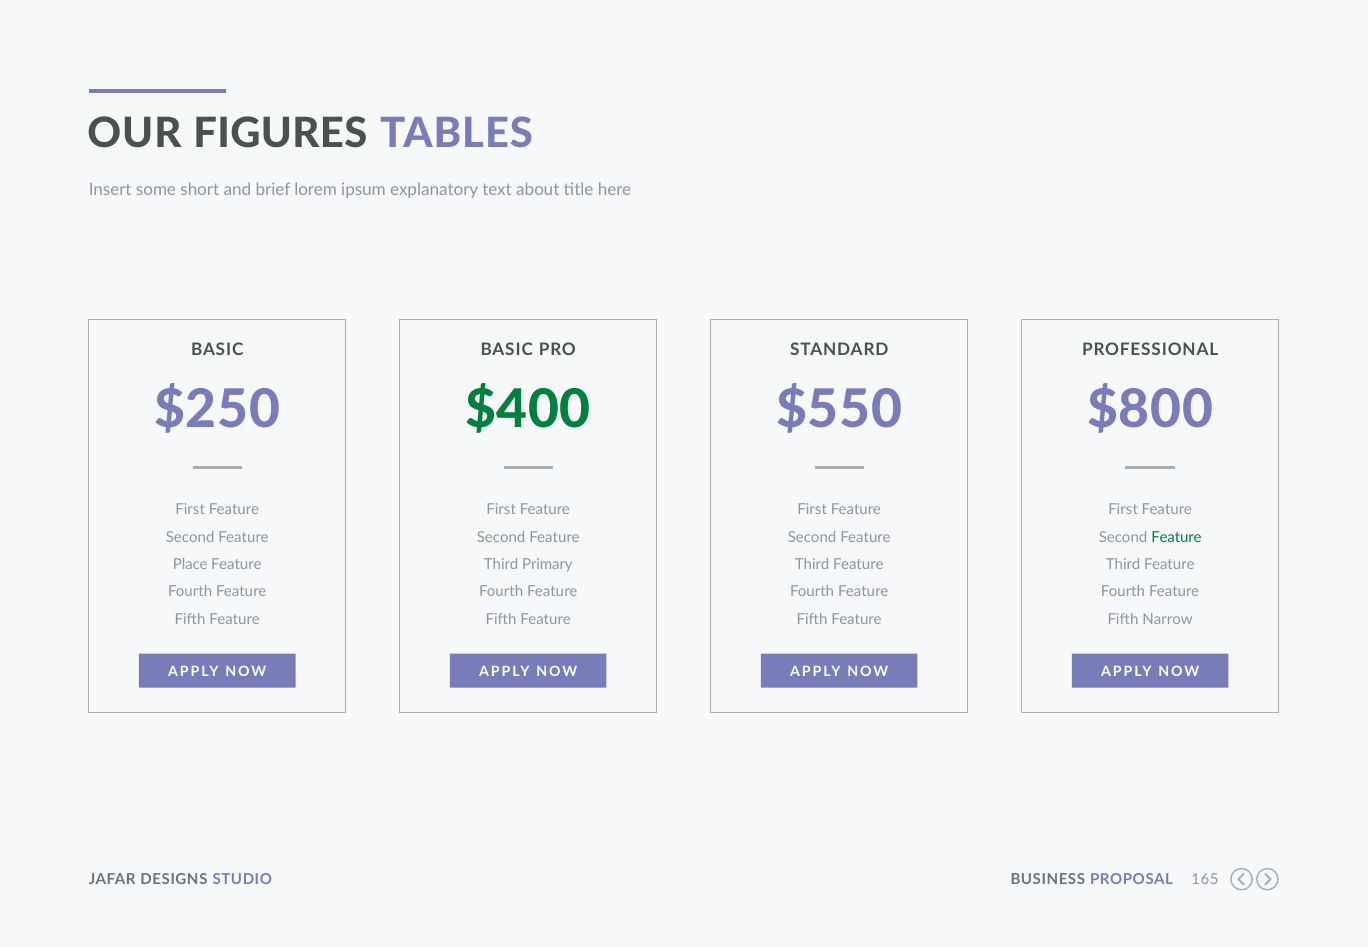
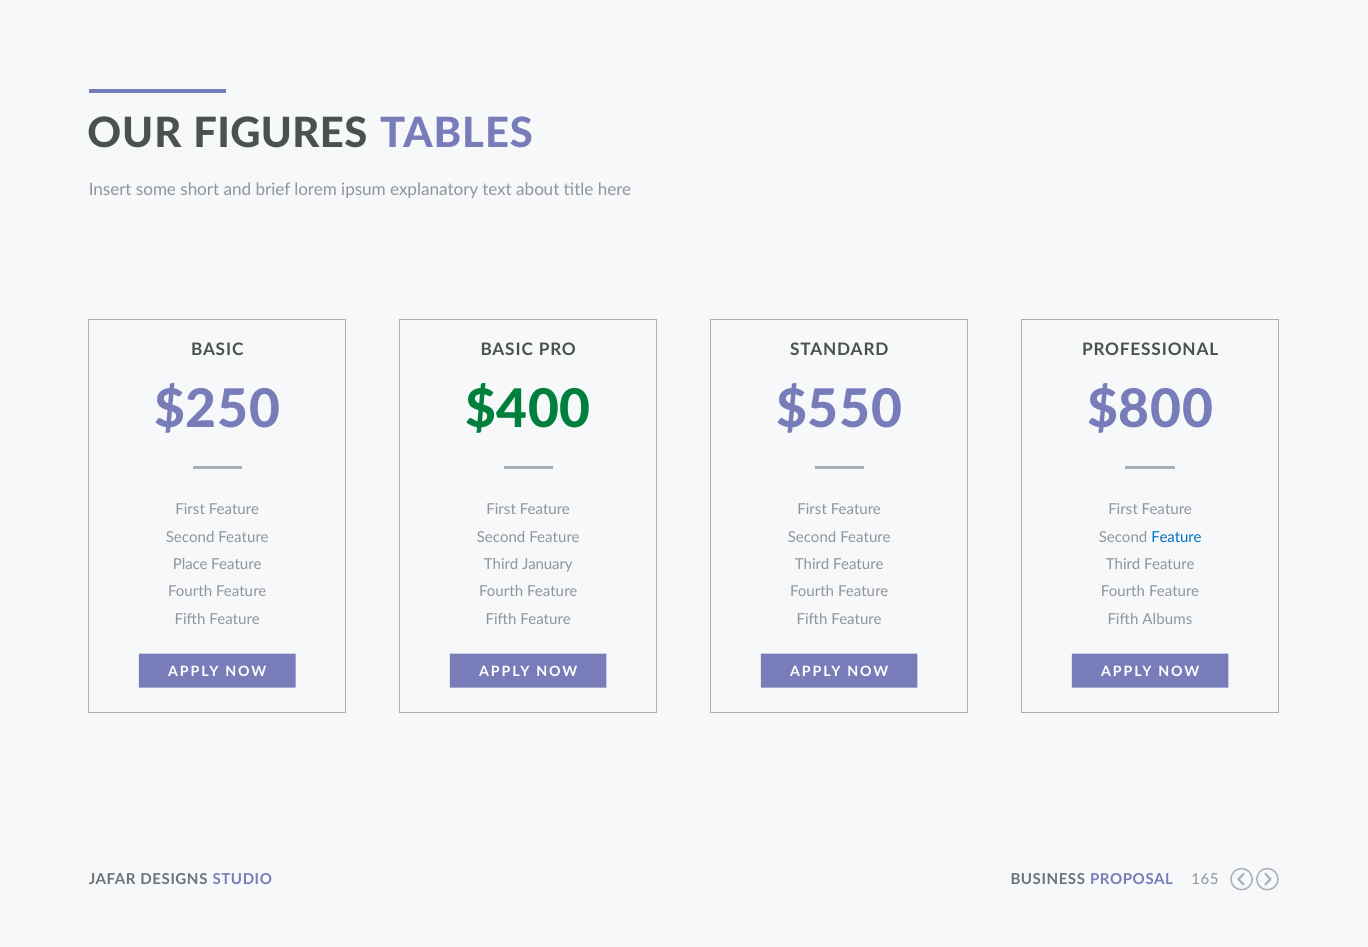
Feature colour: green -> blue (1176, 537)
Primary: Primary -> January (547, 565)
Narrow: Narrow -> Albums (1167, 619)
